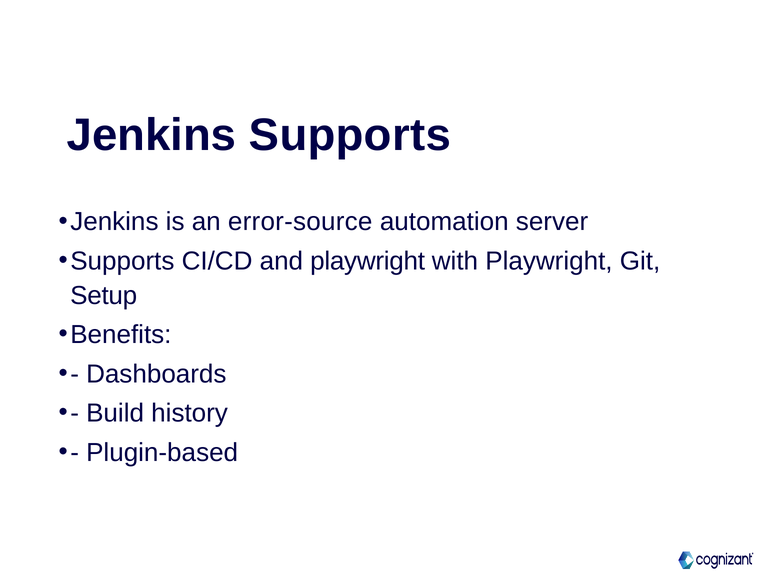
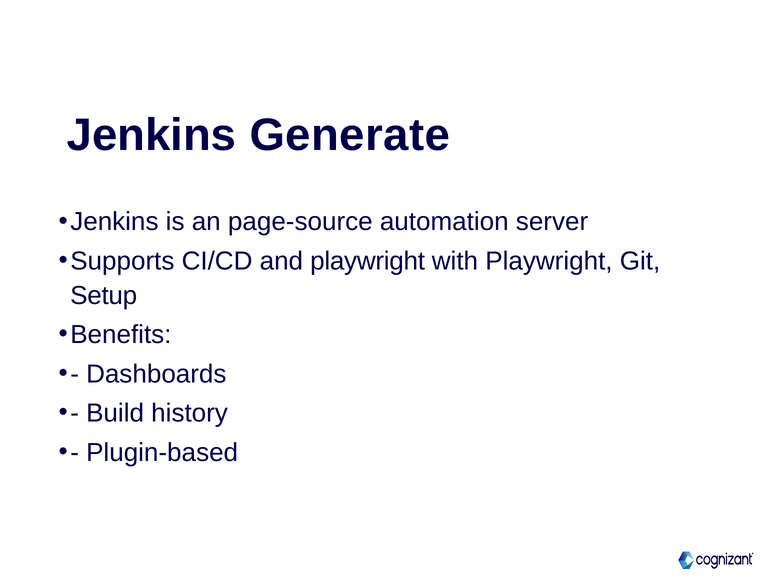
Jenkins Supports: Supports -> Generate (350, 135)
error-source: error-source -> page-source (300, 222)
